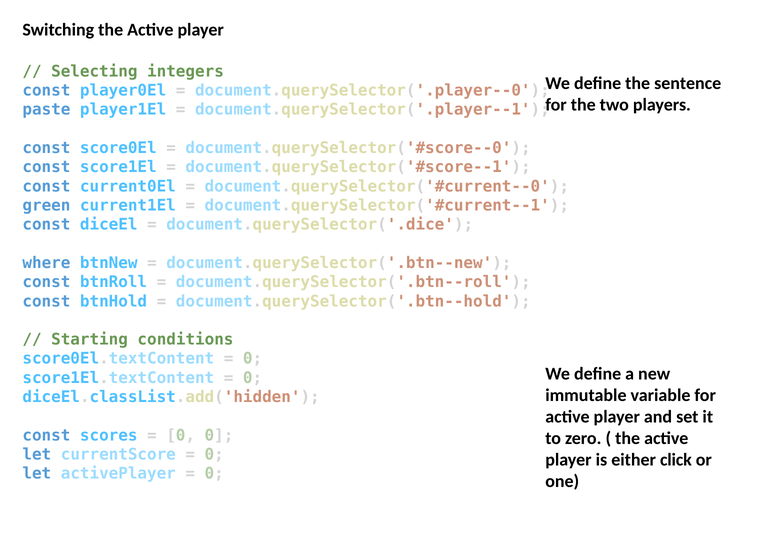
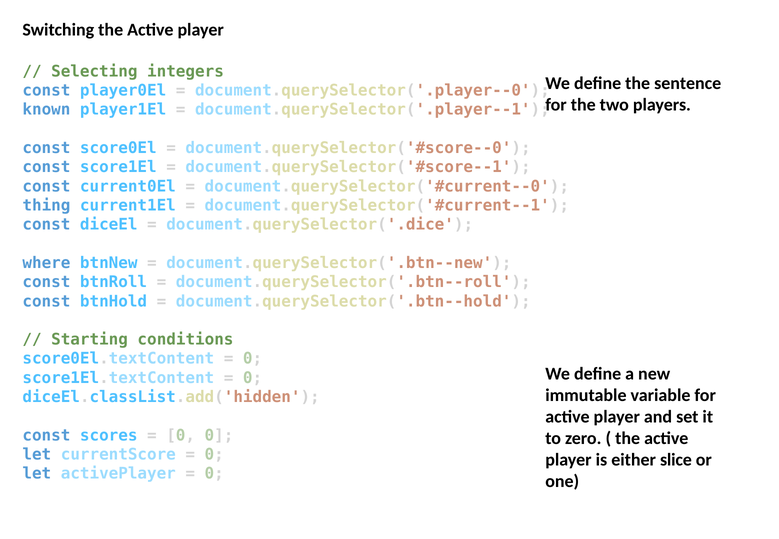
paste: paste -> known (46, 110)
green: green -> thing (46, 206)
click: click -> slice (676, 460)
